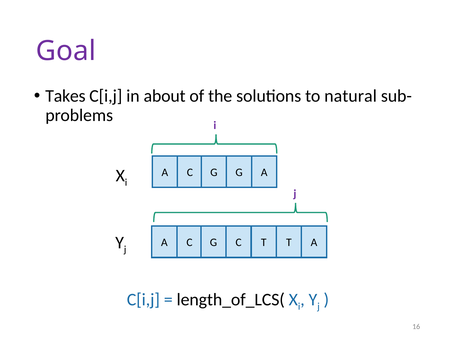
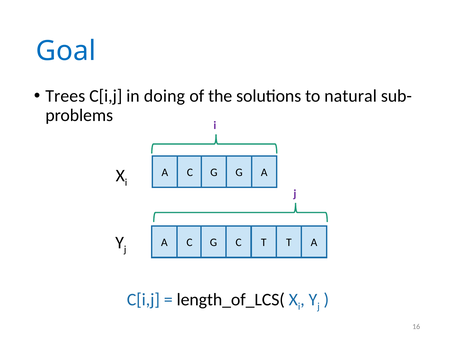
Goal colour: purple -> blue (66, 51)
Takes: Takes -> Trees (65, 96)
about: about -> doing (164, 96)
